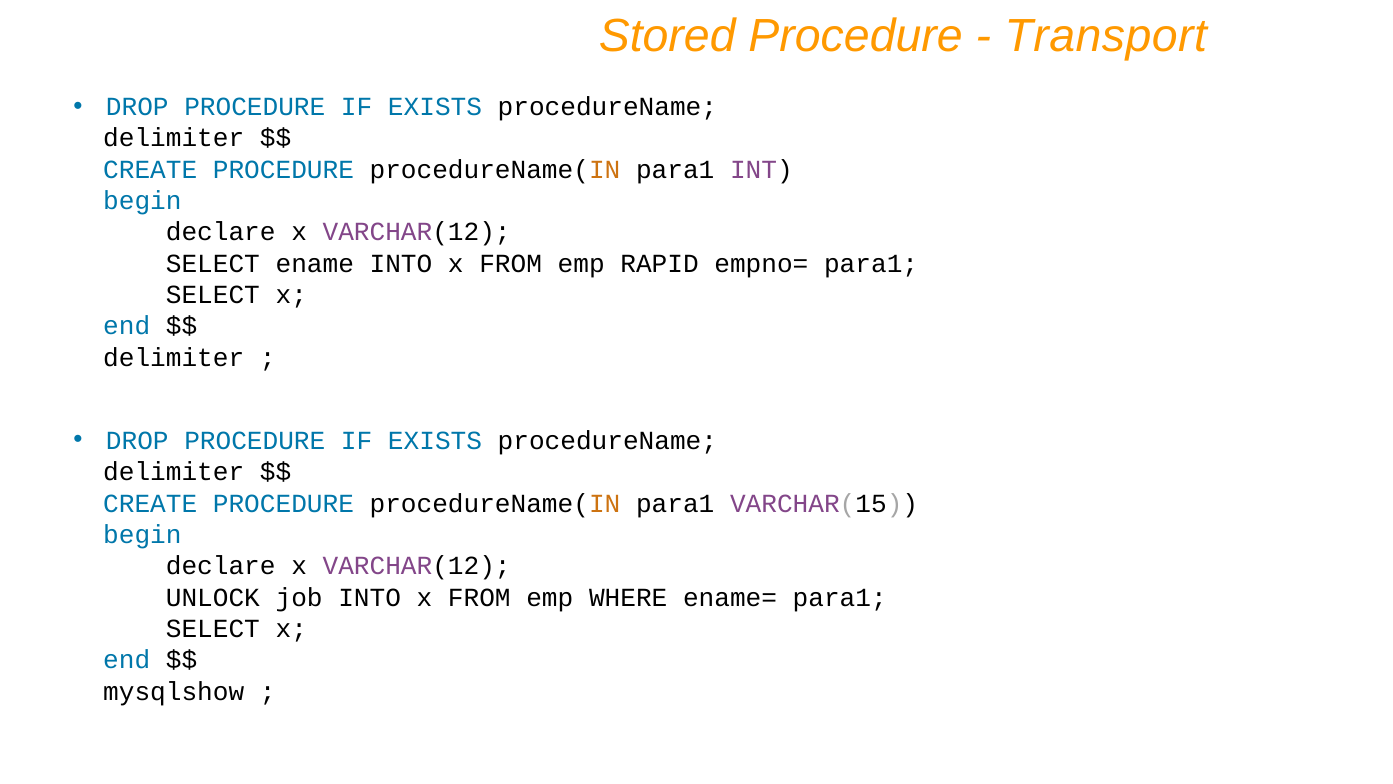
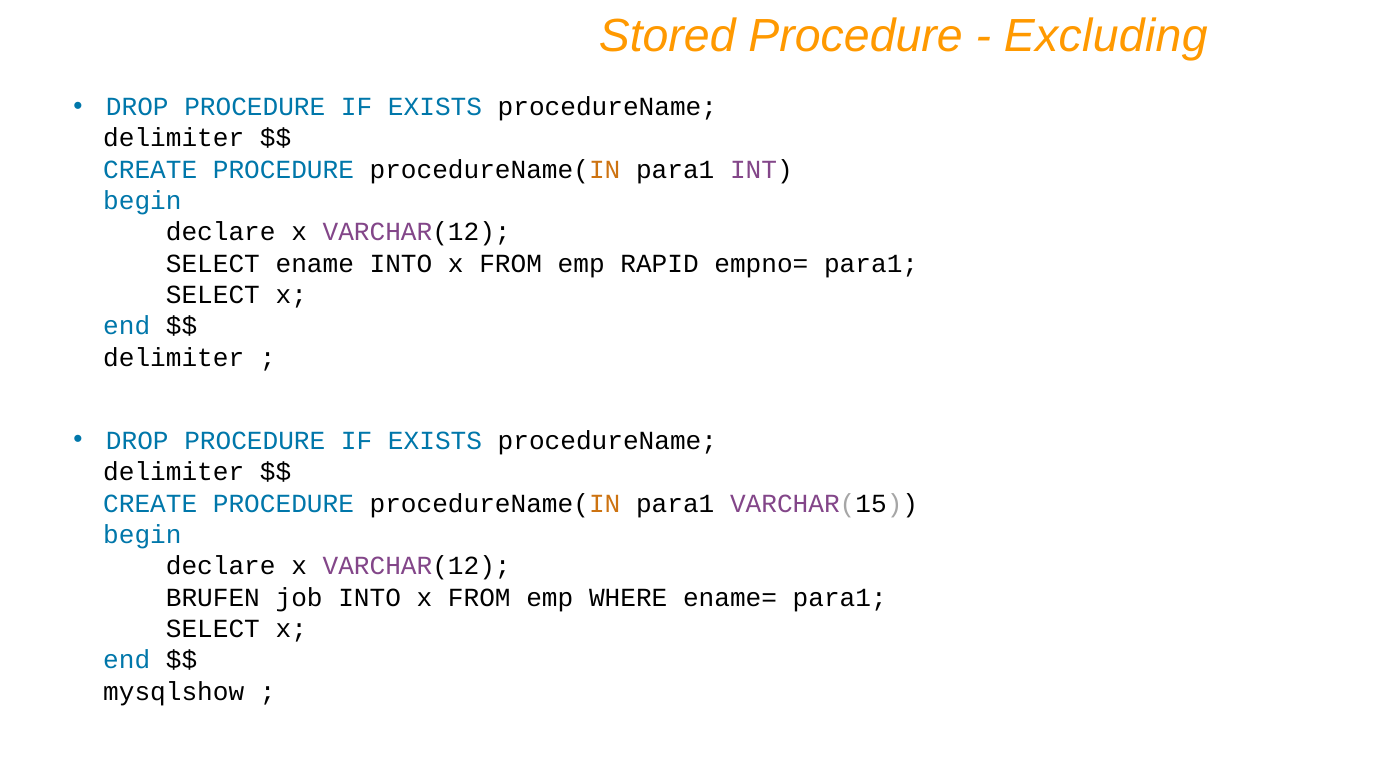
Transport: Transport -> Excluding (1106, 36)
UNLOCK: UNLOCK -> BRUFEN (213, 597)
